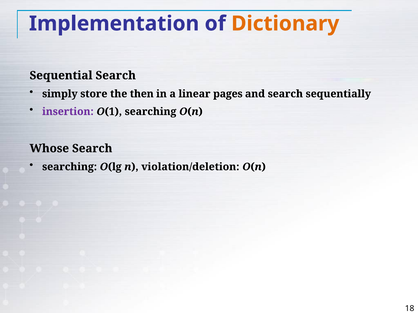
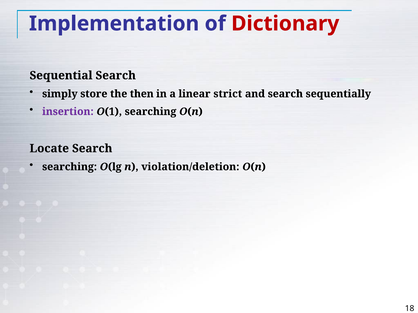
Dictionary colour: orange -> red (285, 24)
pages: pages -> strict (228, 94)
Whose: Whose -> Locate (49, 149)
